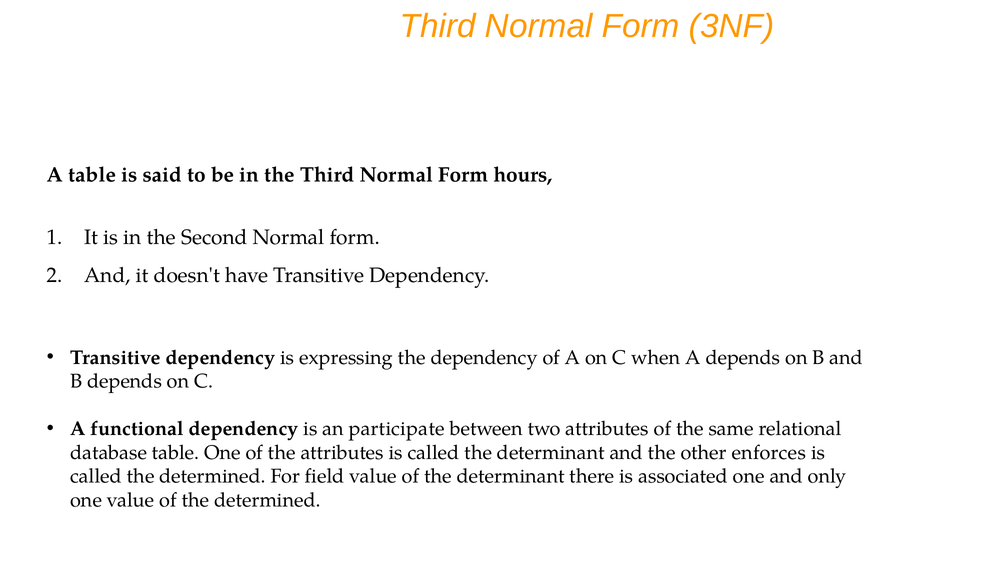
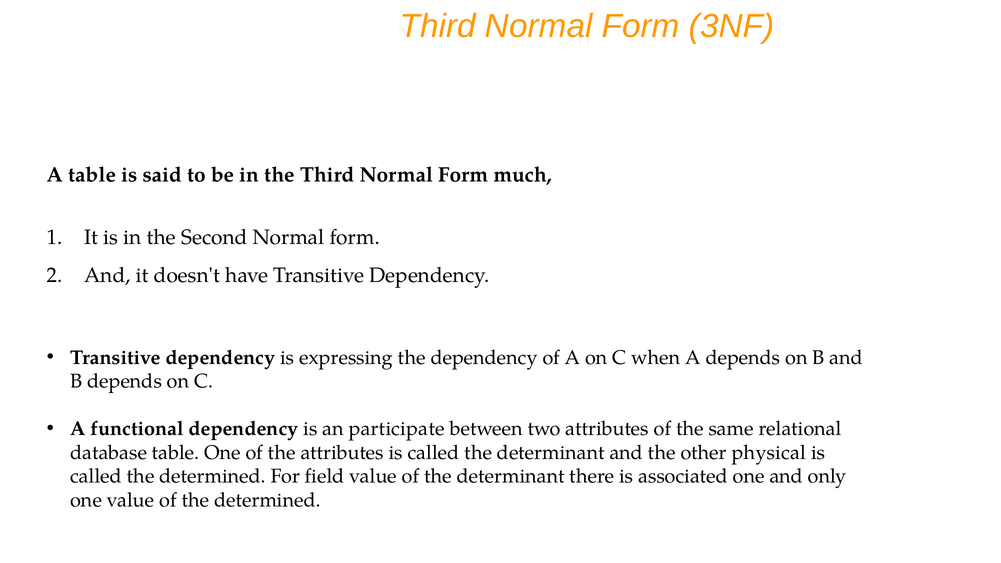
hours: hours -> much (523, 175)
enforces: enforces -> physical (769, 453)
